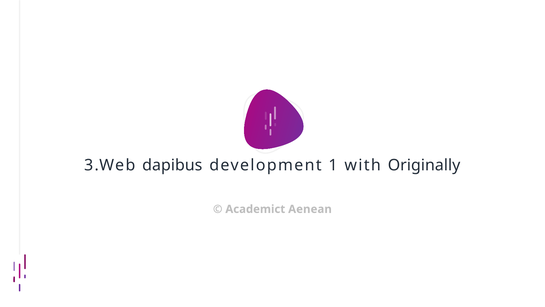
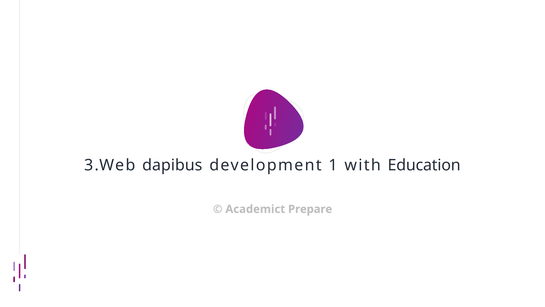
Originally: Originally -> Education (424, 165)
Aenean: Aenean -> Prepare (310, 209)
